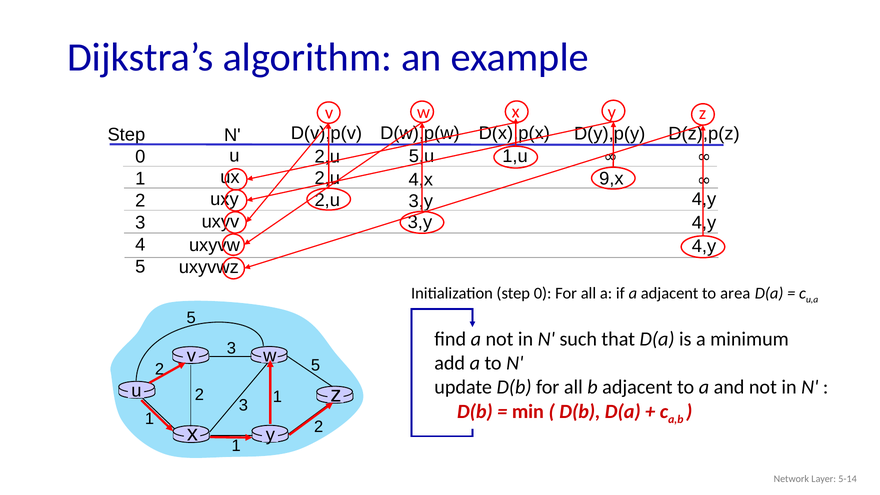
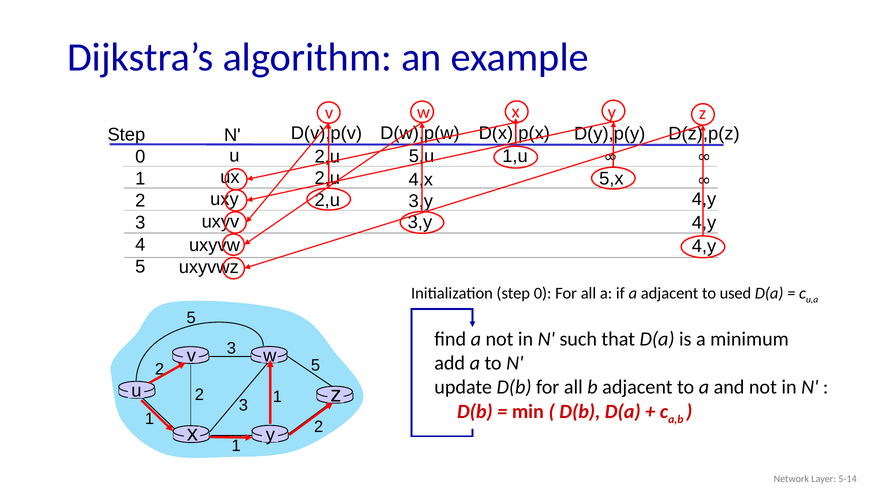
9,x: 9,x -> 5,x (611, 179)
area: area -> used (735, 293)
